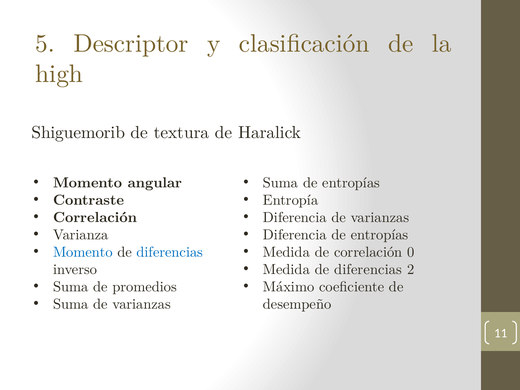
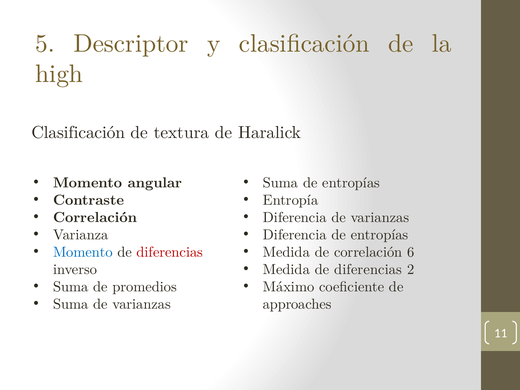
Shiguemorib: Shiguemorib -> Clasificación (78, 132)
diferencias colour: blue -> red (170, 252)
0: 0 -> 6 (411, 252)
desempeño: desempeño -> approaches (297, 304)
